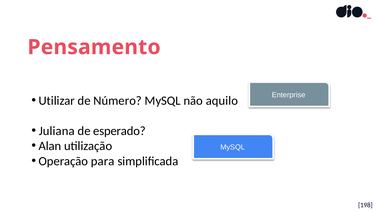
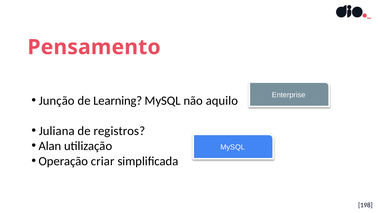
Utilizar: Utilizar -> Junção (57, 100)
Número: Número -> Learning (118, 100)
esperado: esperado -> registros (119, 131)
para: para -> criar (103, 161)
